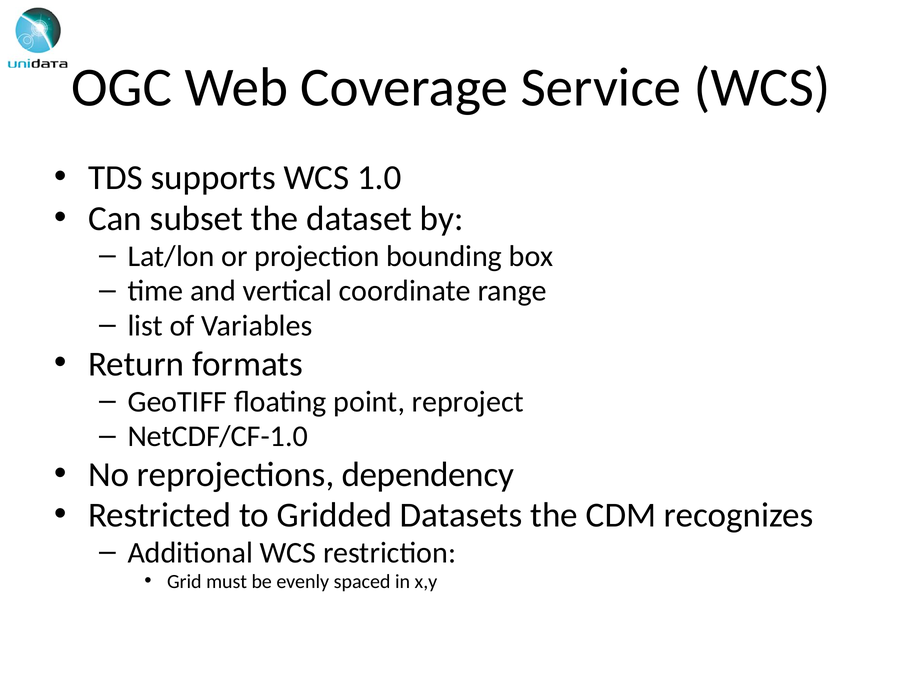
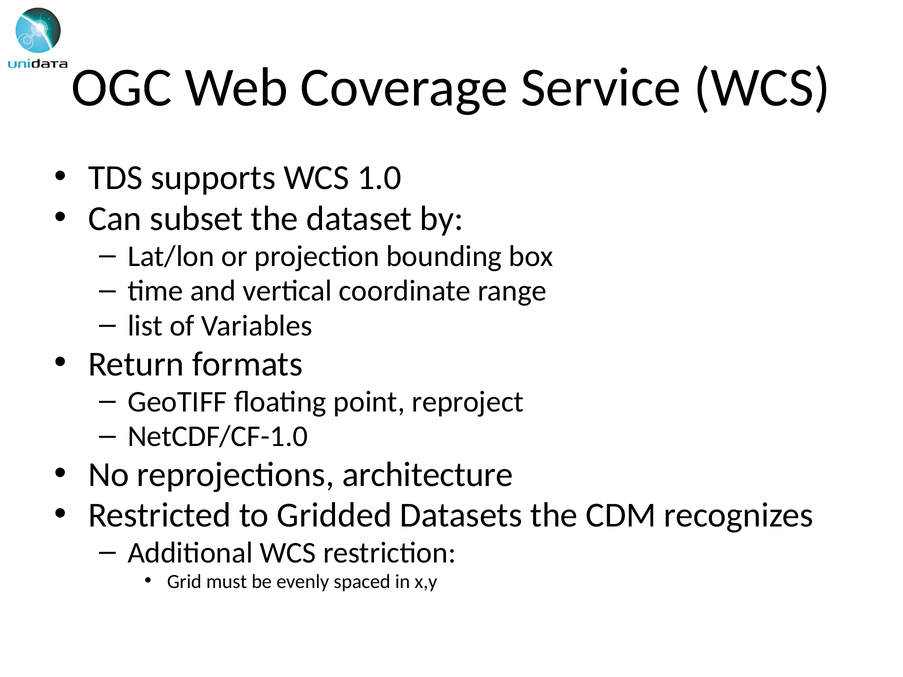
dependency: dependency -> architecture (428, 475)
